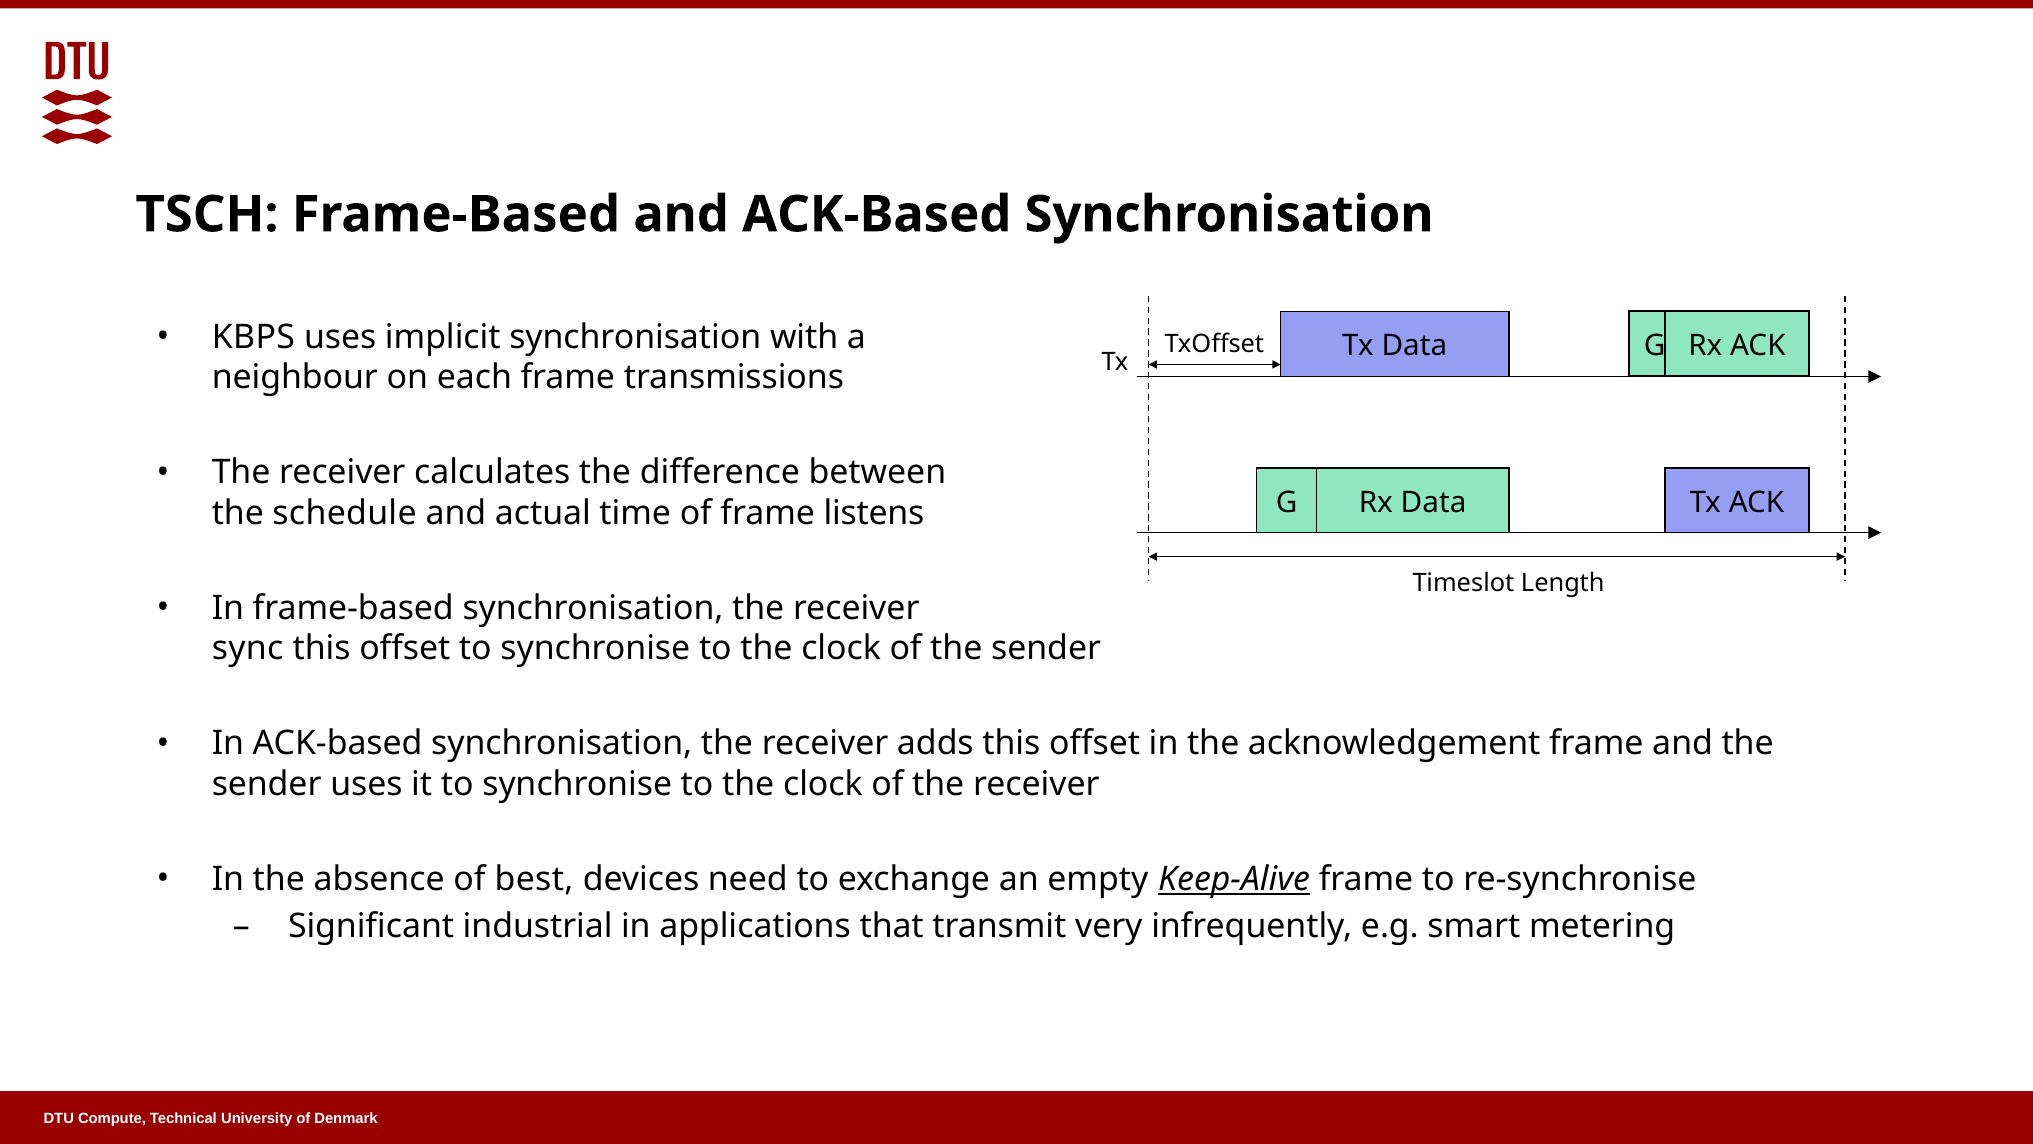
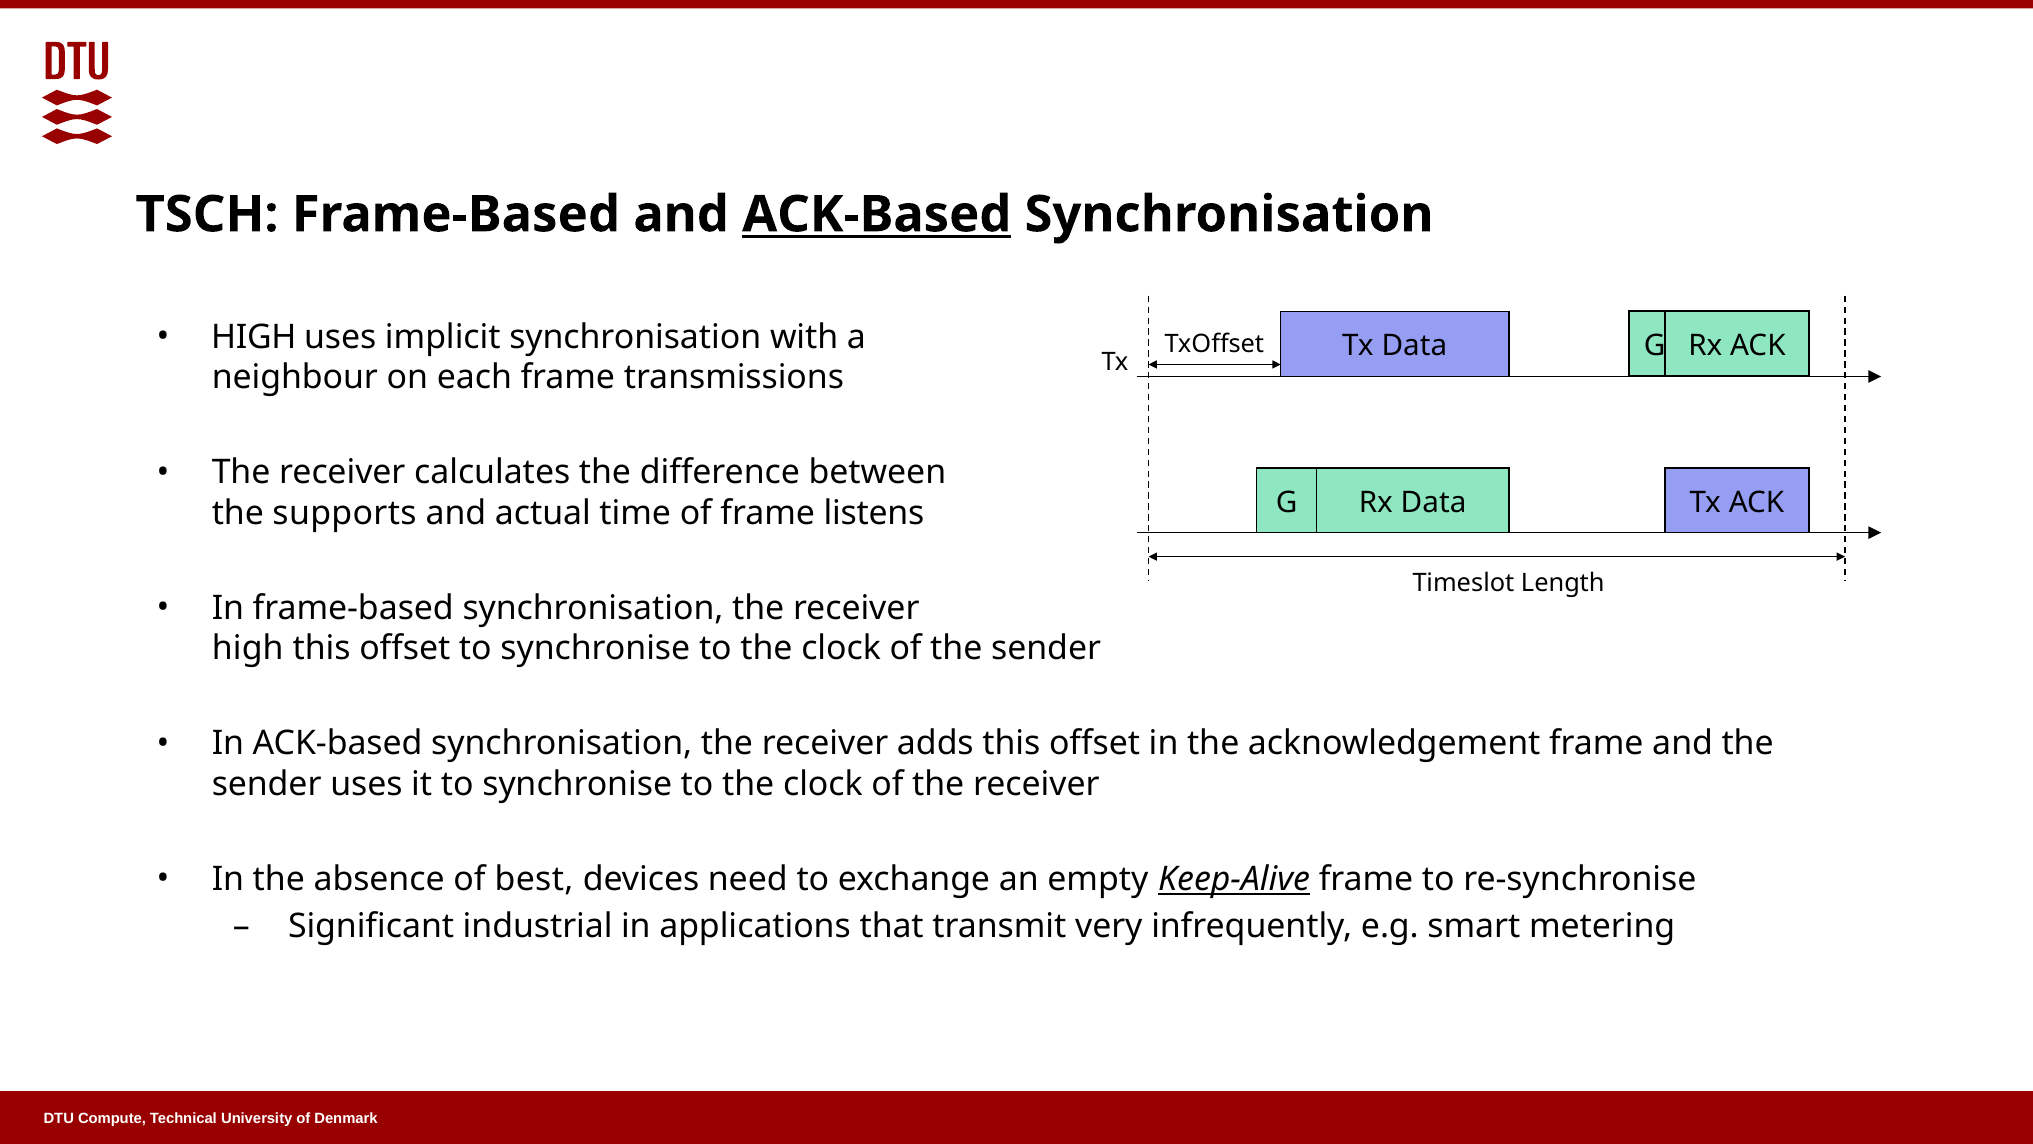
ACK-Based underline: none -> present (877, 214)
KBPS: KBPS -> HIGH (254, 337)
schedule: schedule -> supports (345, 513)
sync: sync -> high (248, 649)
